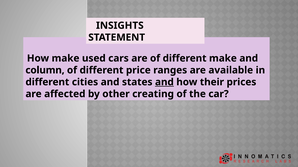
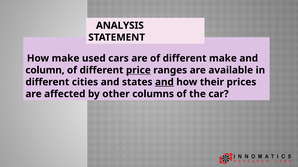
INSIGHTS: INSIGHTS -> ANALYSIS (120, 26)
price underline: none -> present (138, 70)
creating: creating -> columns (153, 94)
